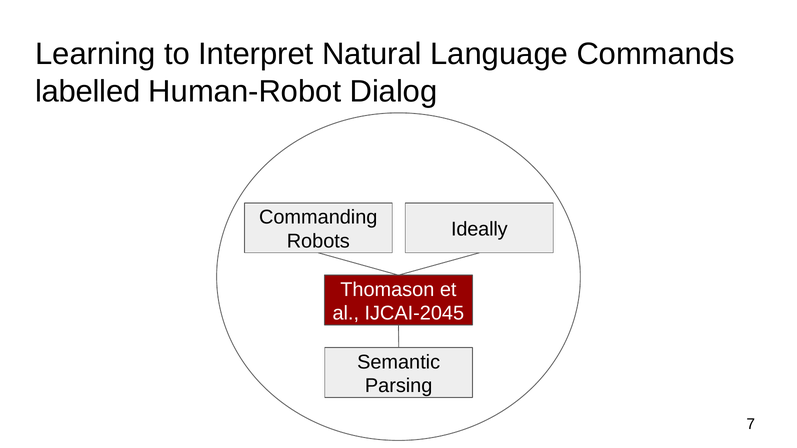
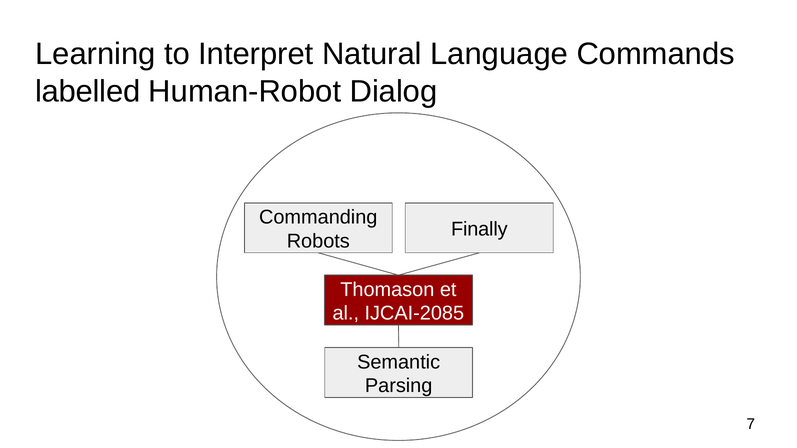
Ideally: Ideally -> Finally (479, 229)
IJCAI-2045: IJCAI-2045 -> IJCAI-2085 (414, 314)
